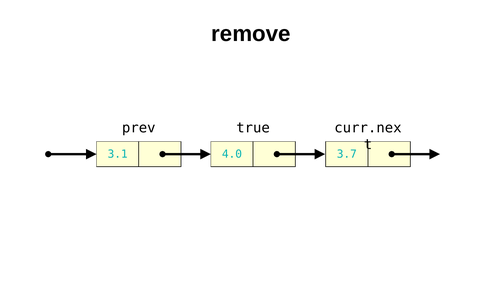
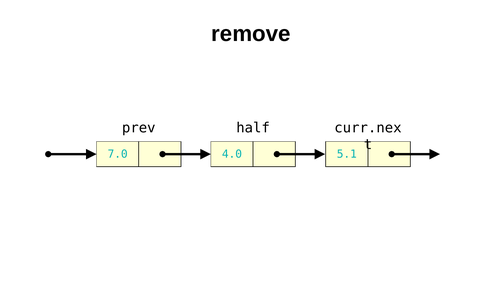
true: true -> half (253, 128)
3.1: 3.1 -> 7.0 (118, 154)
3.7: 3.7 -> 5.1 (347, 154)
